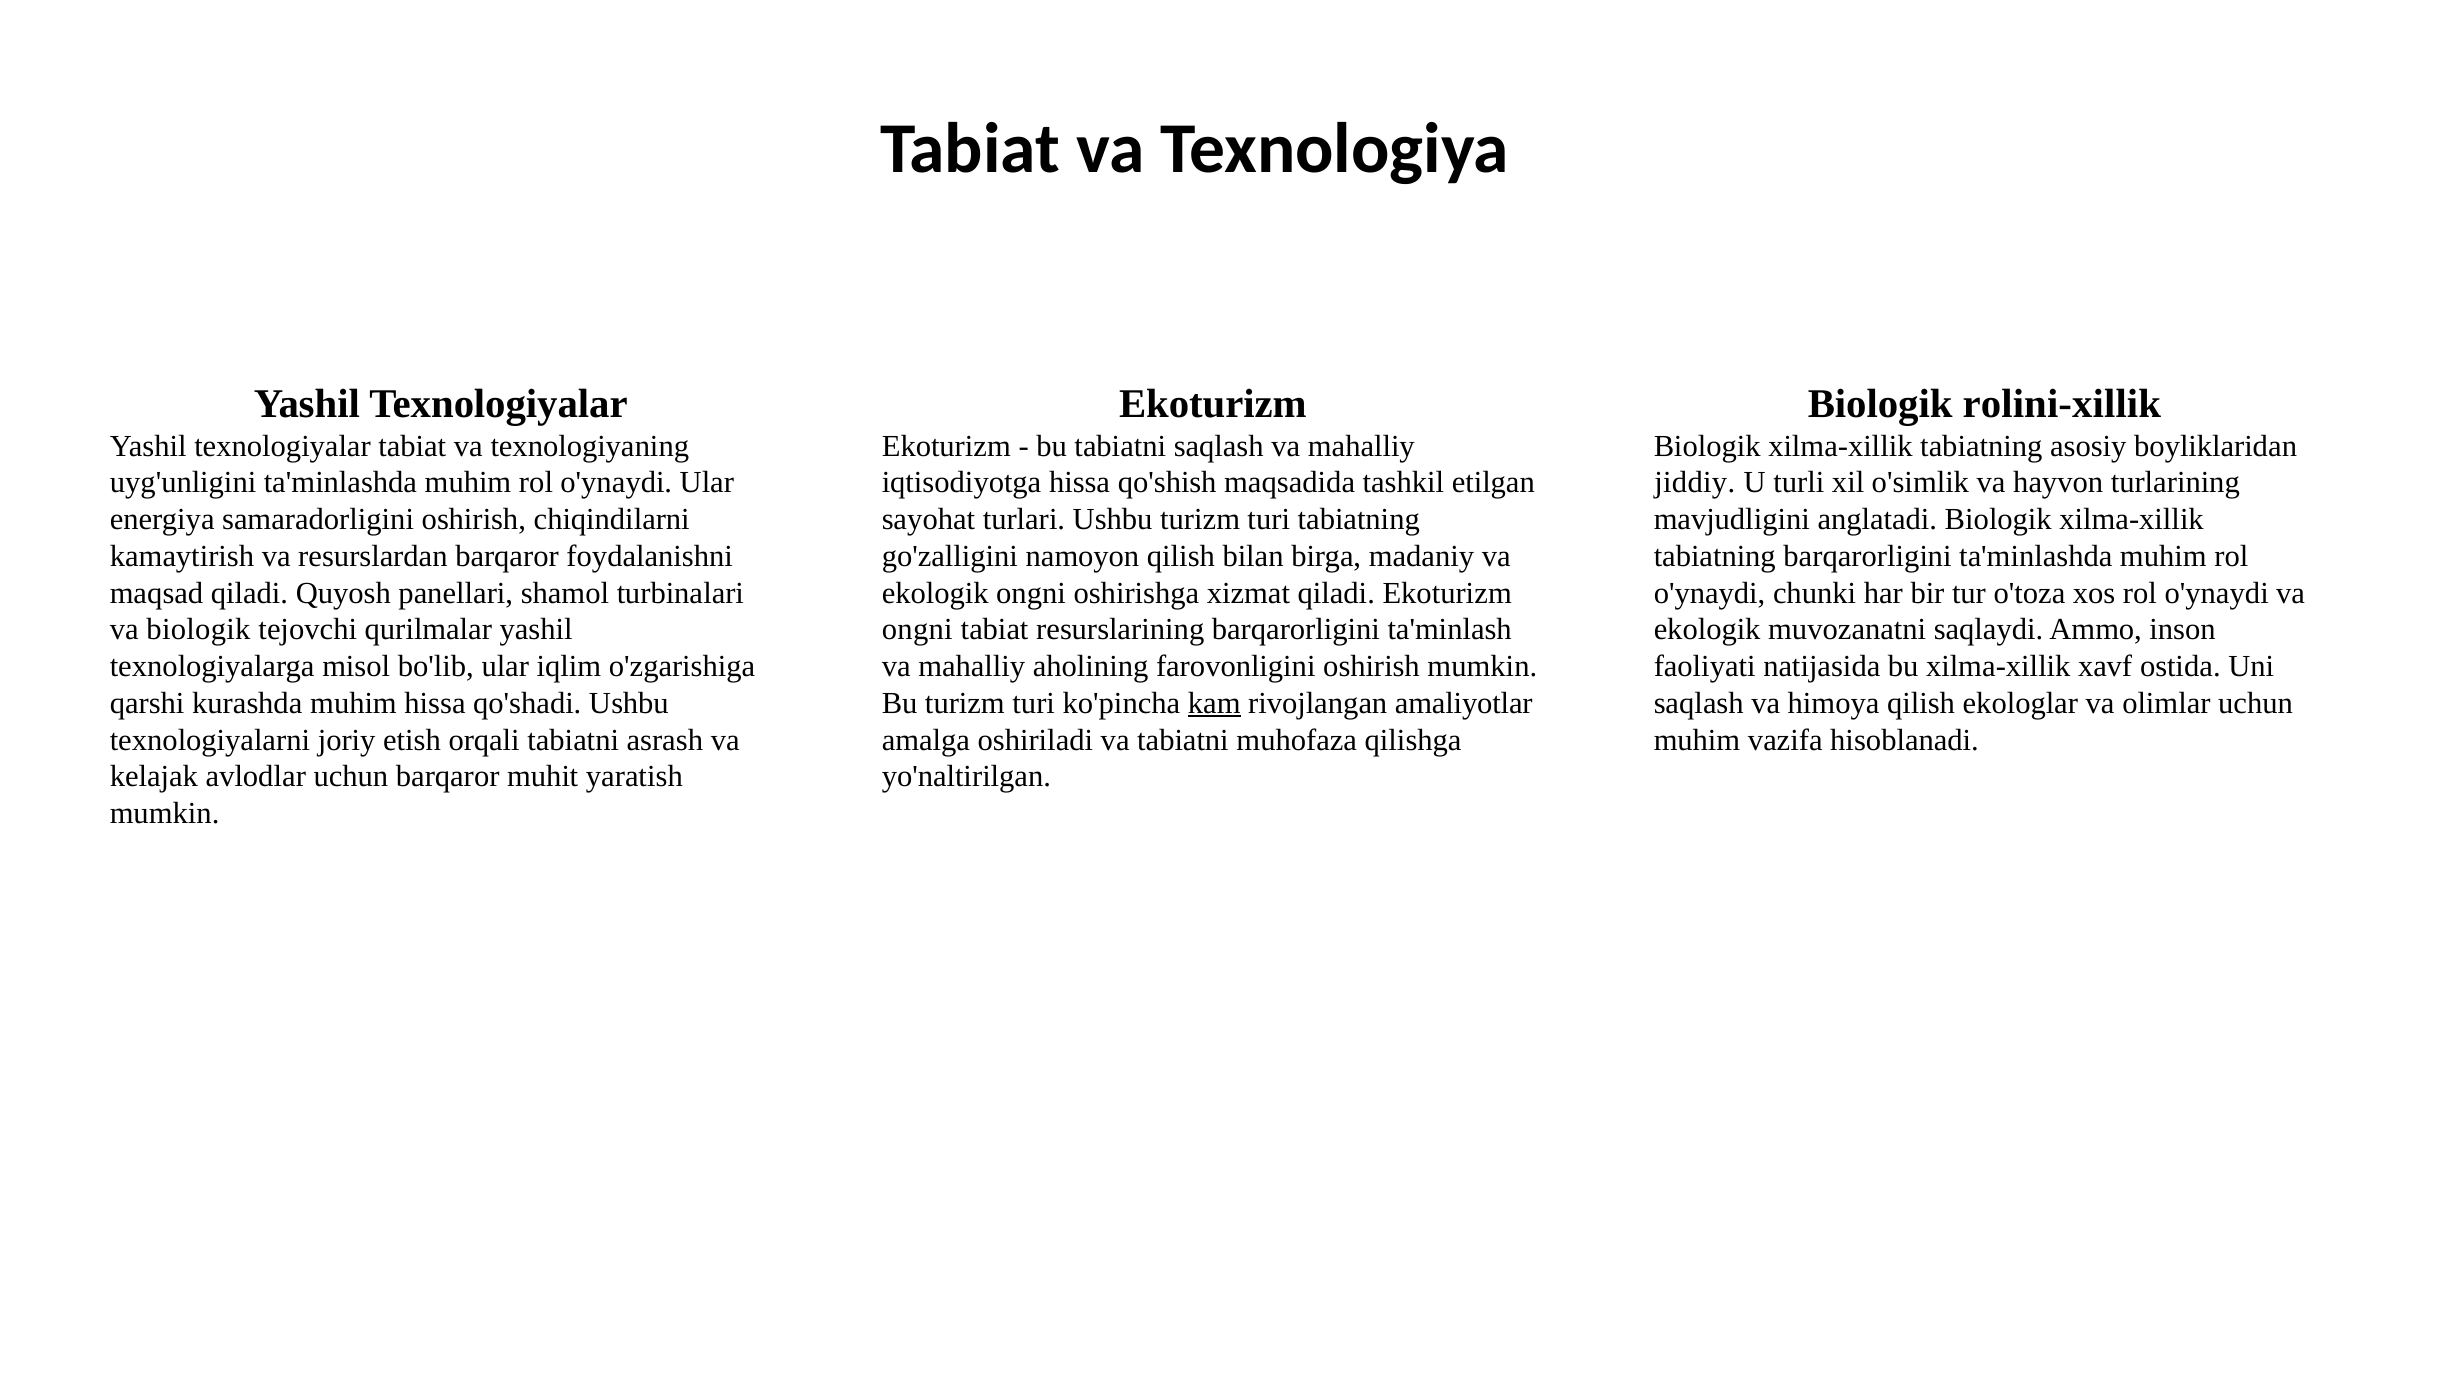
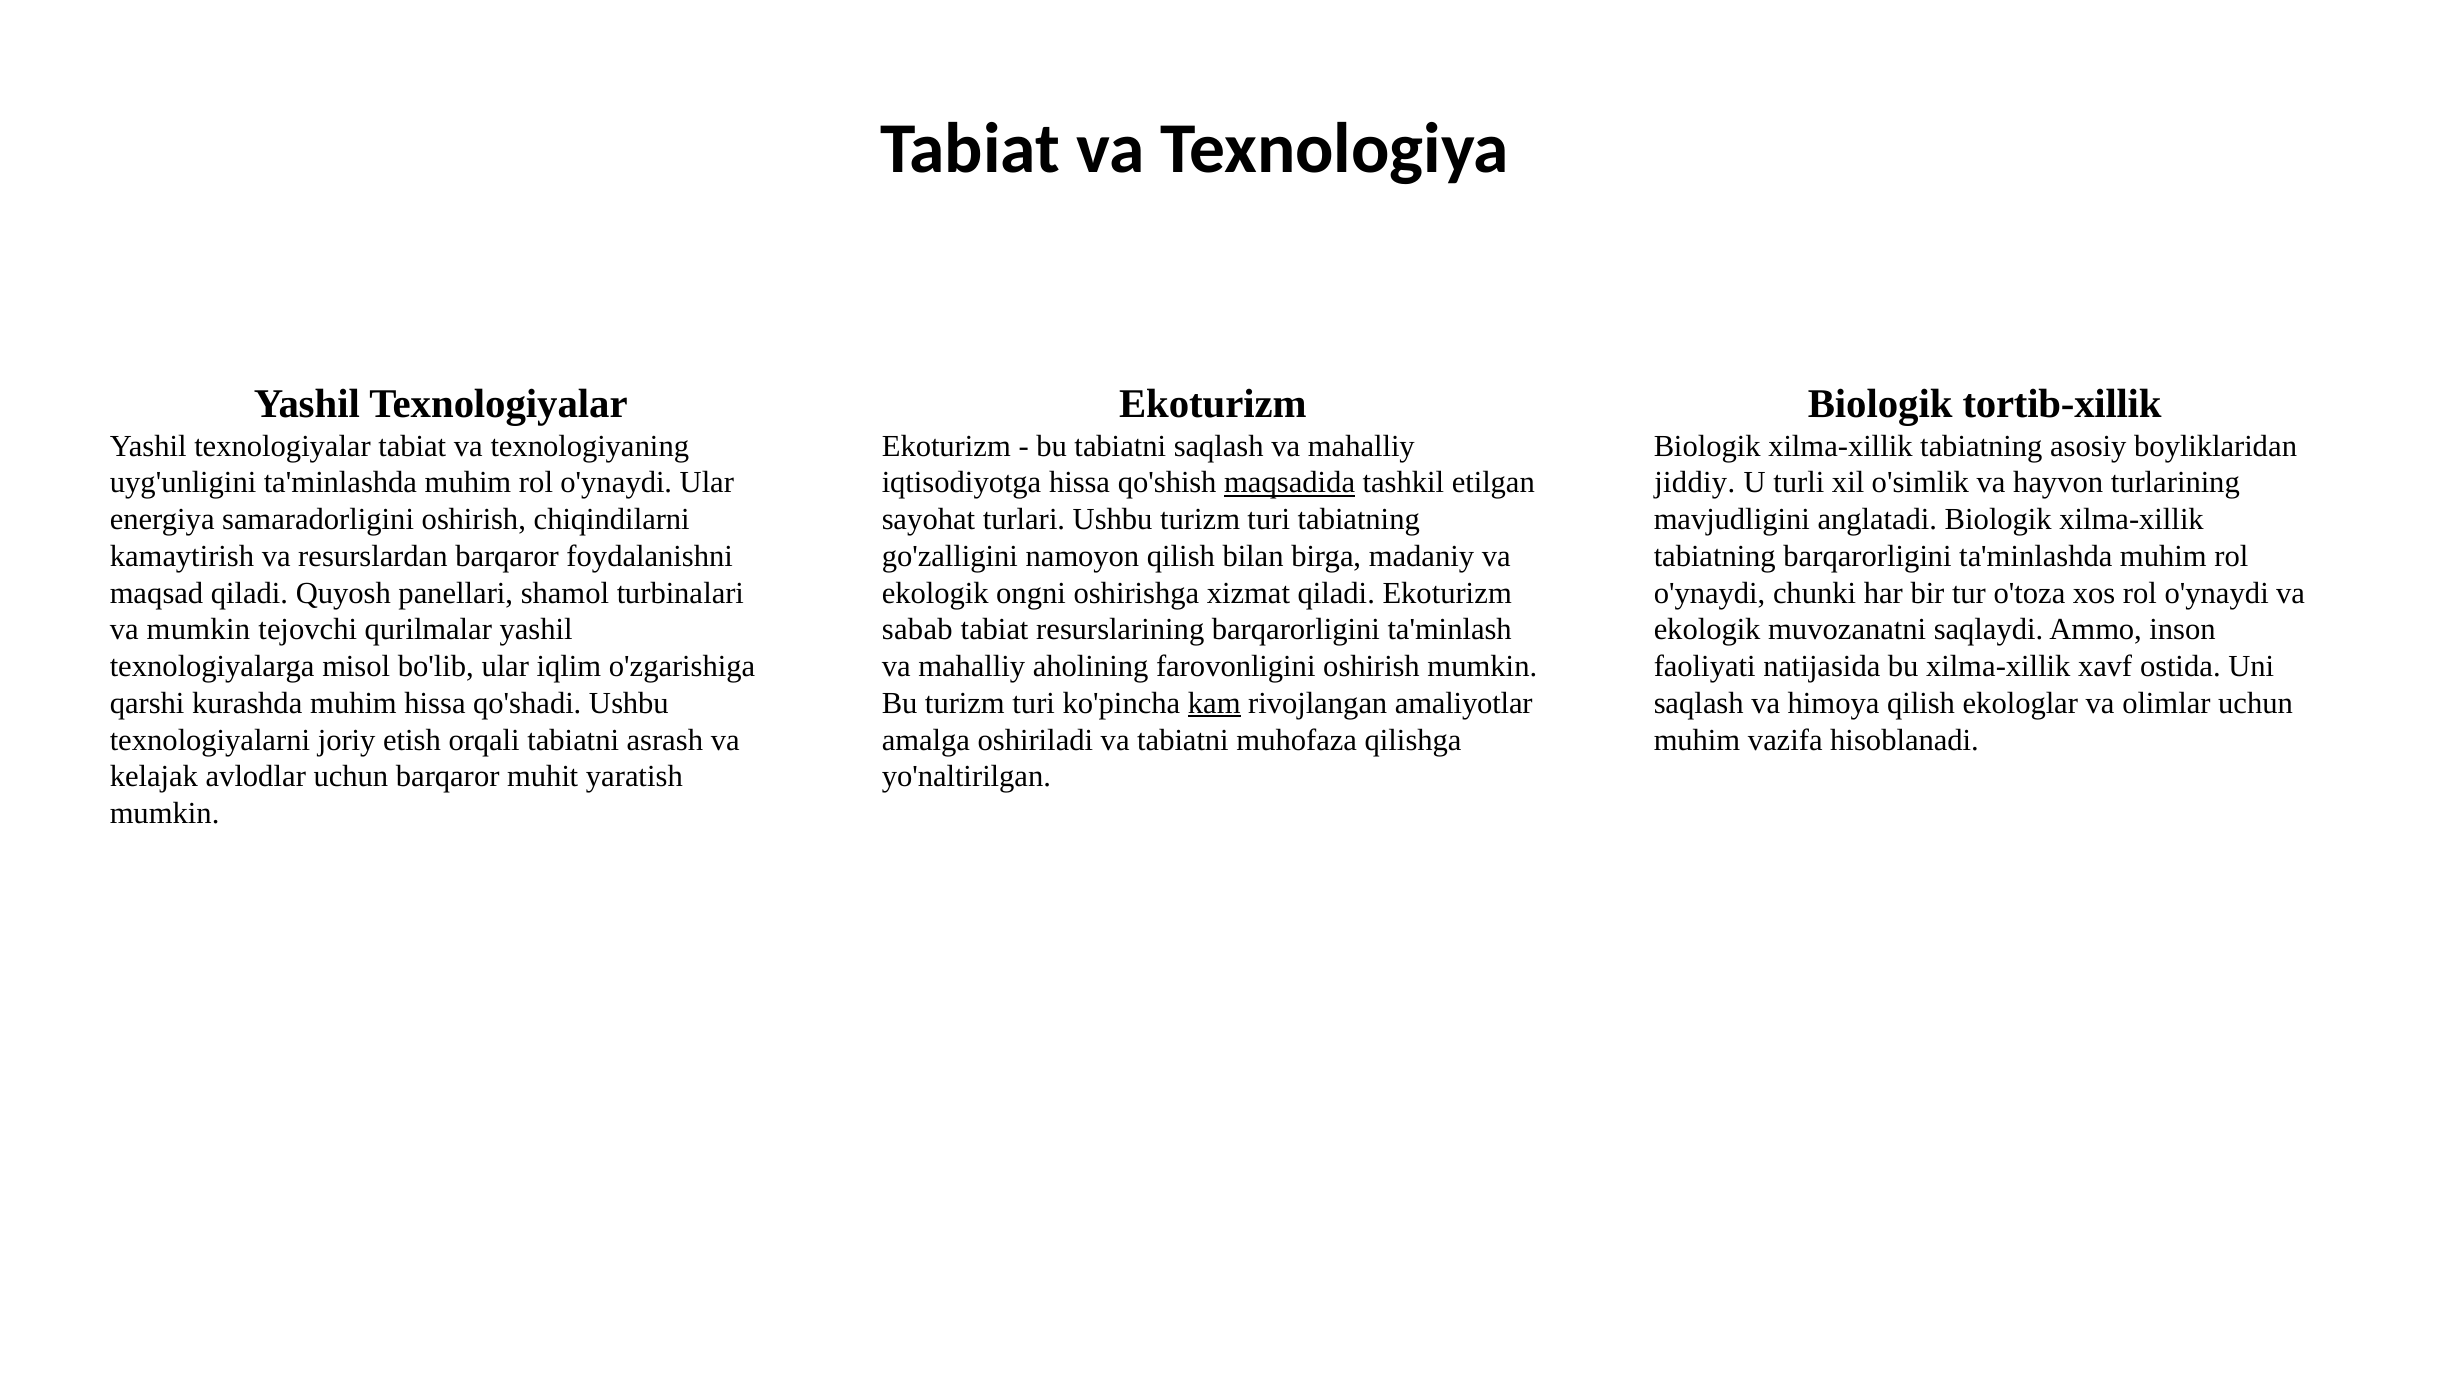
rolini-xillik: rolini-xillik -> tortib-xillik (2062, 404)
maqsadida underline: none -> present (1290, 483)
va biologik: biologik -> mumkin (198, 630)
ongni: ongni -> sabab (917, 630)
